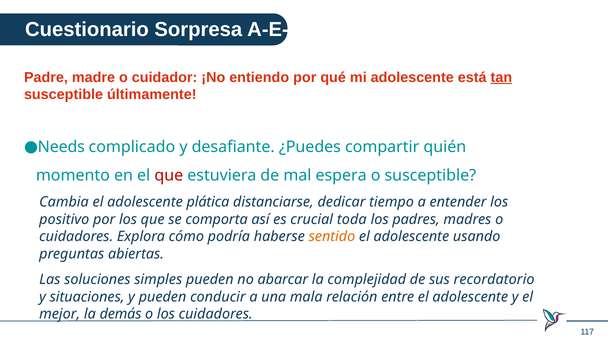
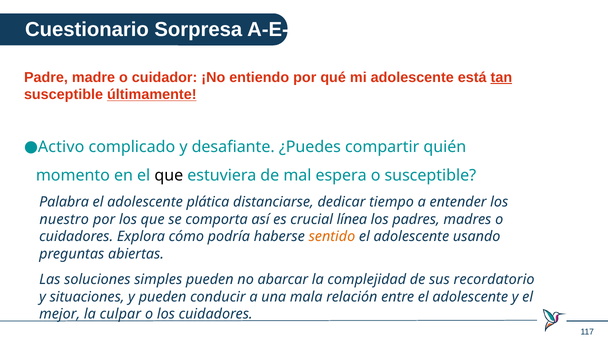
últimamente underline: none -> present (152, 95)
Needs: Needs -> Activo (61, 147)
que colour: red -> black (169, 176)
Cambia: Cambia -> Palabra (64, 202)
positivo: positivo -> nuestro (64, 219)
toda: toda -> línea (352, 219)
demás: demás -> culpar (120, 314)
